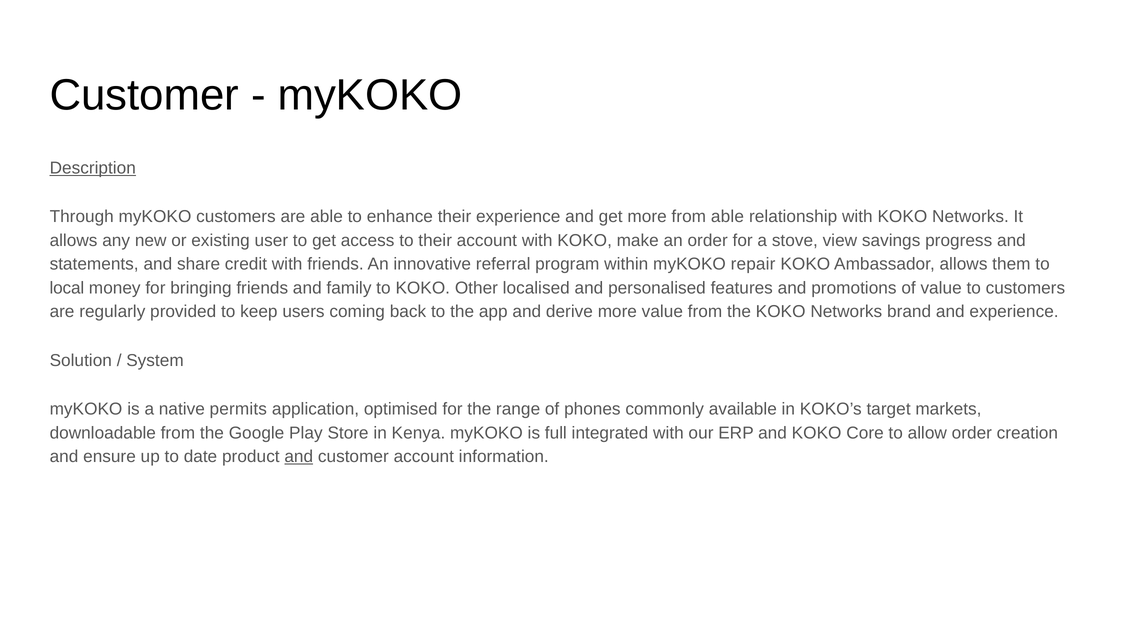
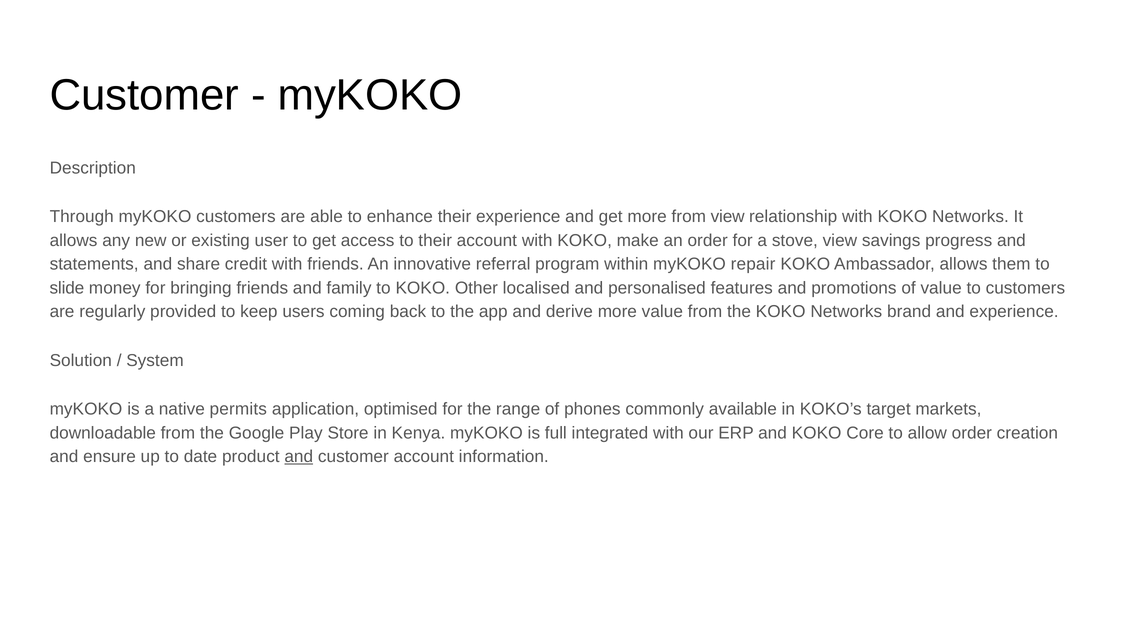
Description underline: present -> none (93, 168)
from able: able -> view (728, 216)
local: local -> slide (67, 288)
